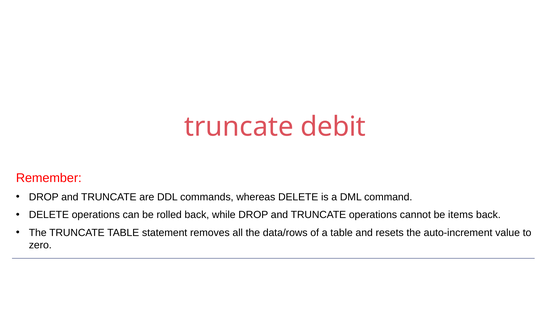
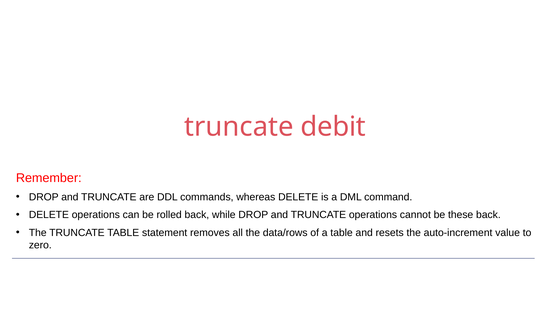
items: items -> these (461, 215)
